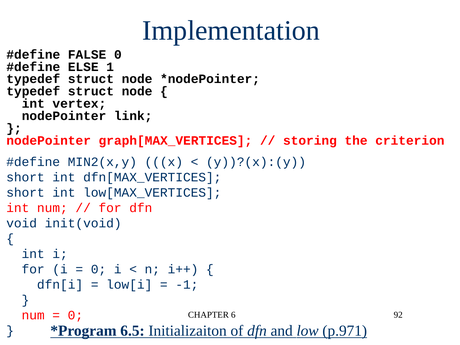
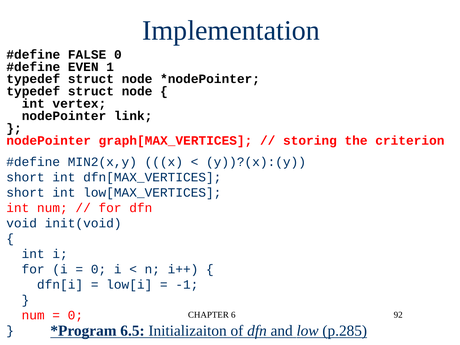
ELSE: ELSE -> EVEN (83, 67)
p.971: p.971 -> p.285 (345, 331)
